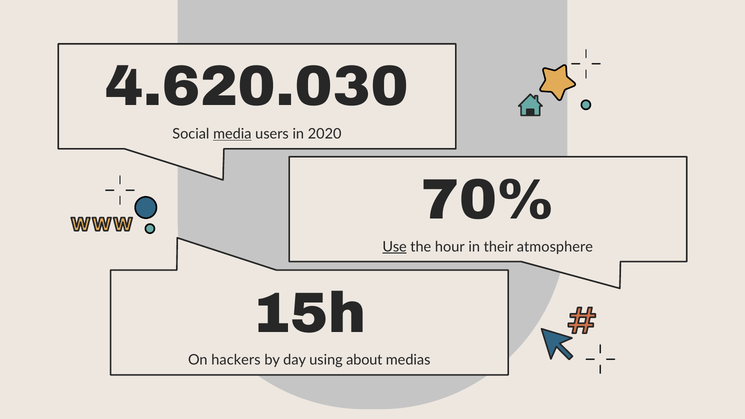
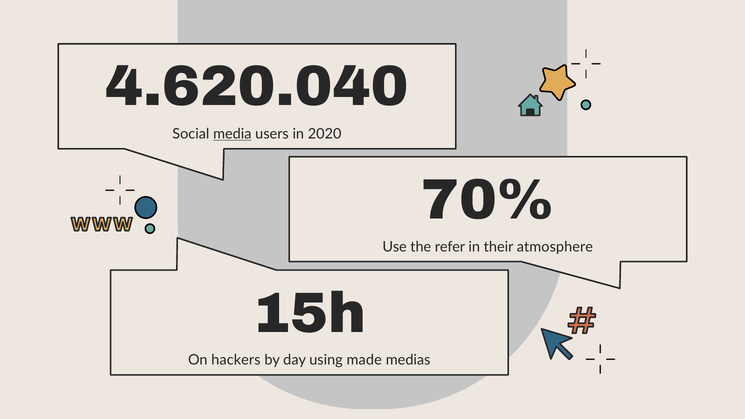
4.620.030: 4.620.030 -> 4.620.040 (257, 87)
Use underline: present -> none (395, 247)
hour: hour -> refer (450, 247)
about: about -> made (364, 360)
